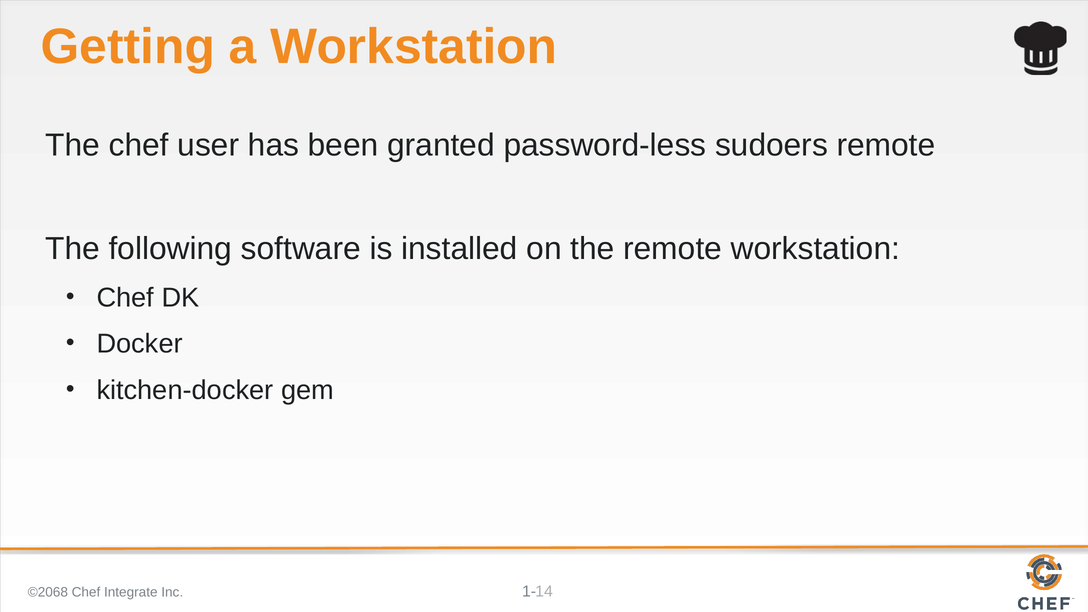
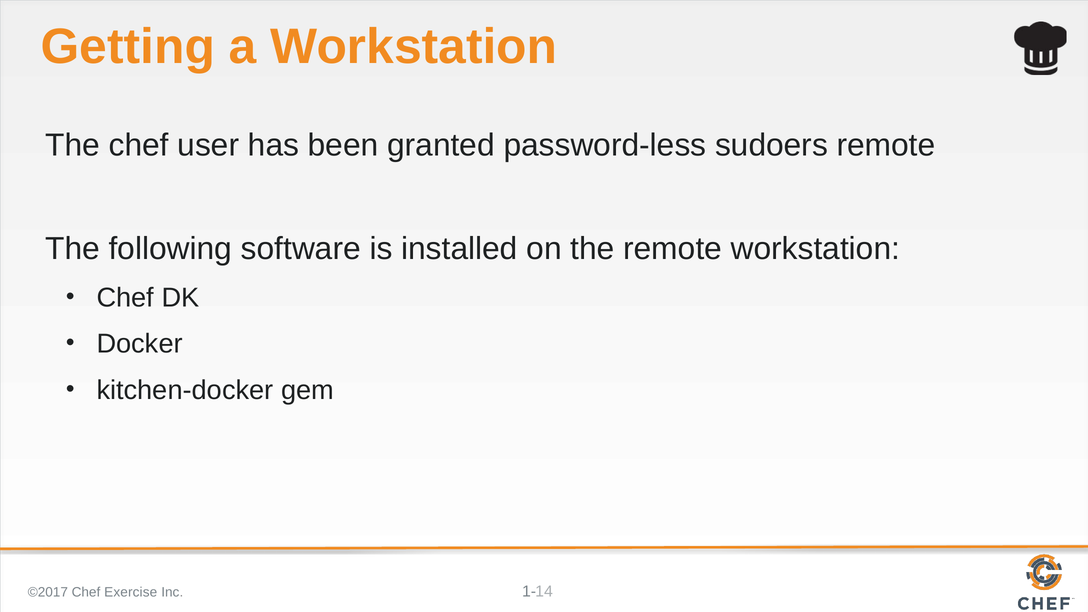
©2068: ©2068 -> ©2017 (48, 592)
Integrate: Integrate -> Exercise (131, 592)
